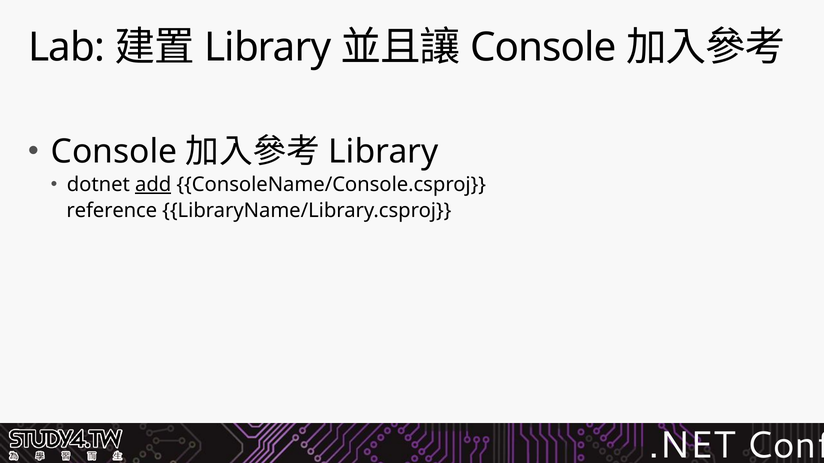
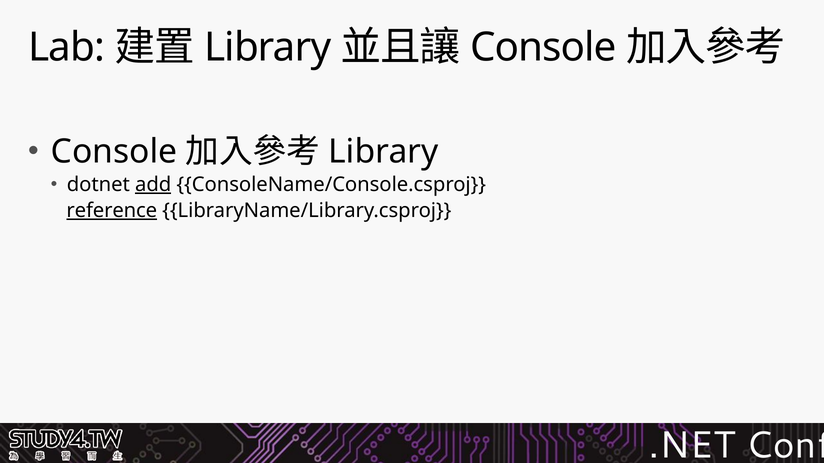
reference underline: none -> present (112, 211)
